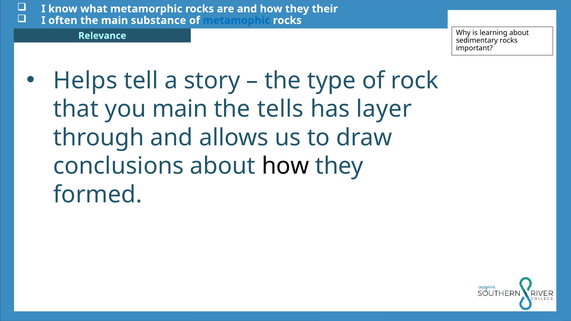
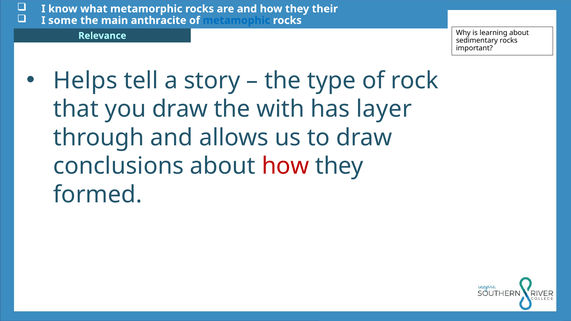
often: often -> some (63, 20)
substance: substance -> anthracite (159, 20)
you main: main -> draw (180, 109)
tells: tells -> with (281, 109)
how colour: black -> red (285, 166)
